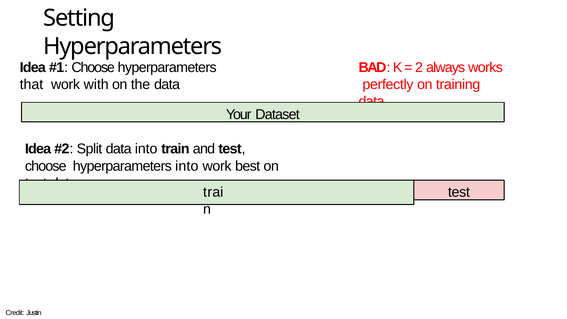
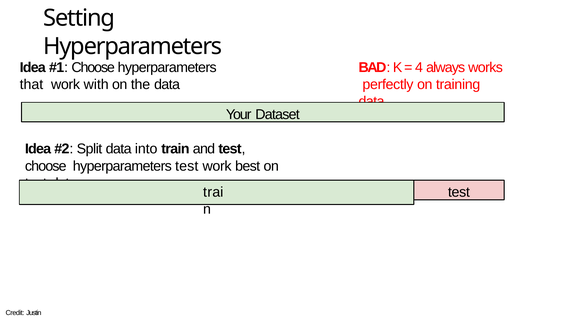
2: 2 -> 4 (419, 67)
hyperparameters into: into -> test (187, 166)
